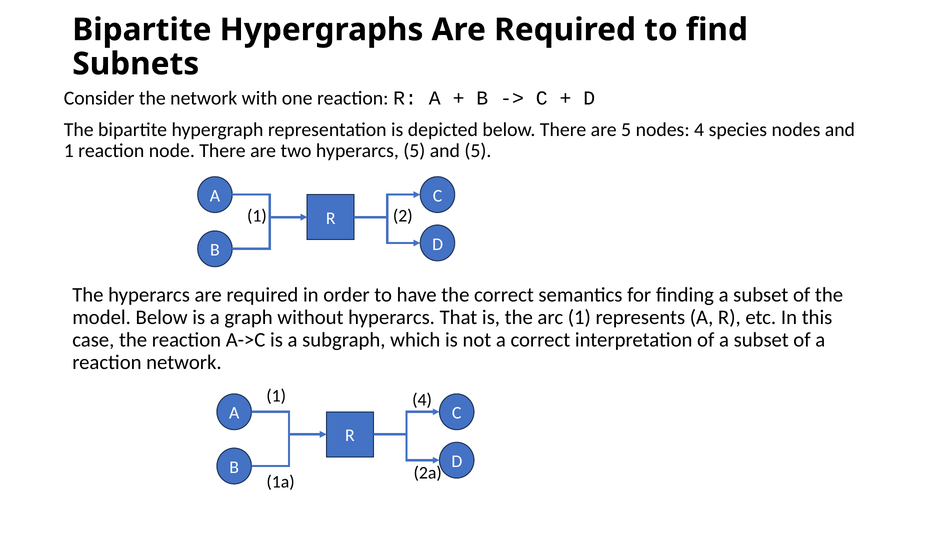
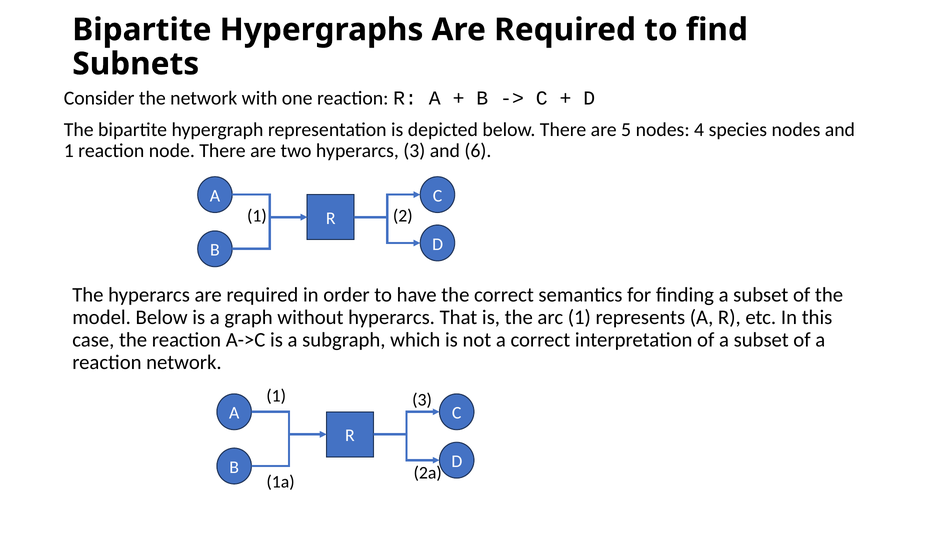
hyperarcs 5: 5 -> 3 (414, 151)
and 5: 5 -> 6 (478, 151)
1 4: 4 -> 3 (422, 400)
